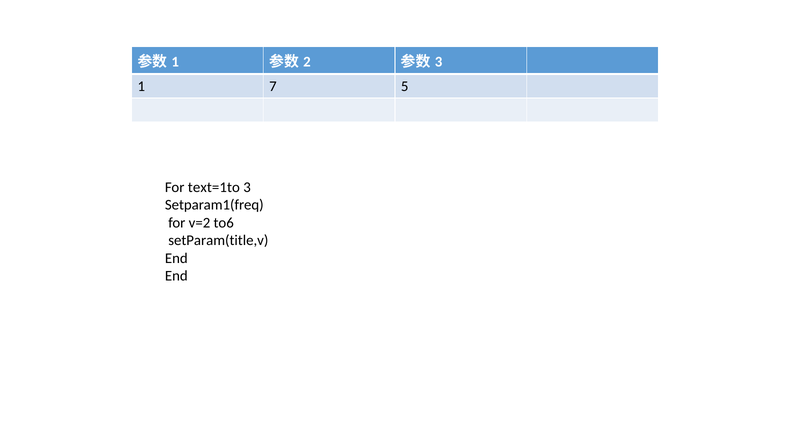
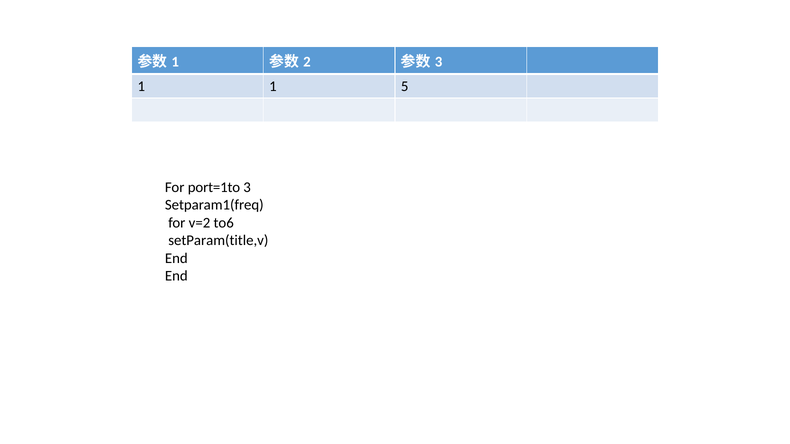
1 7: 7 -> 1 (273, 86)
text=1to: text=1to -> port=1to (214, 187)
